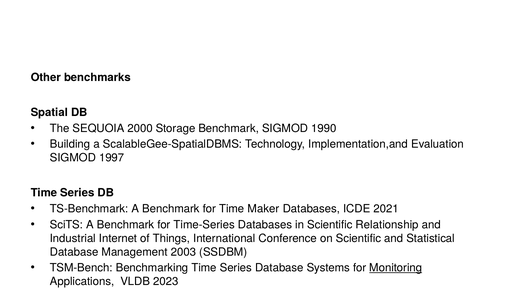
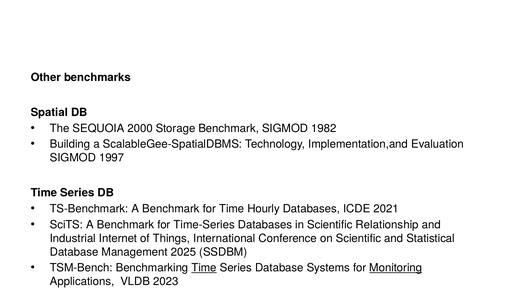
1990: 1990 -> 1982 (324, 128)
Maker: Maker -> Hourly (264, 209)
2003: 2003 -> 2025 (184, 252)
Time underline: none -> present (204, 268)
